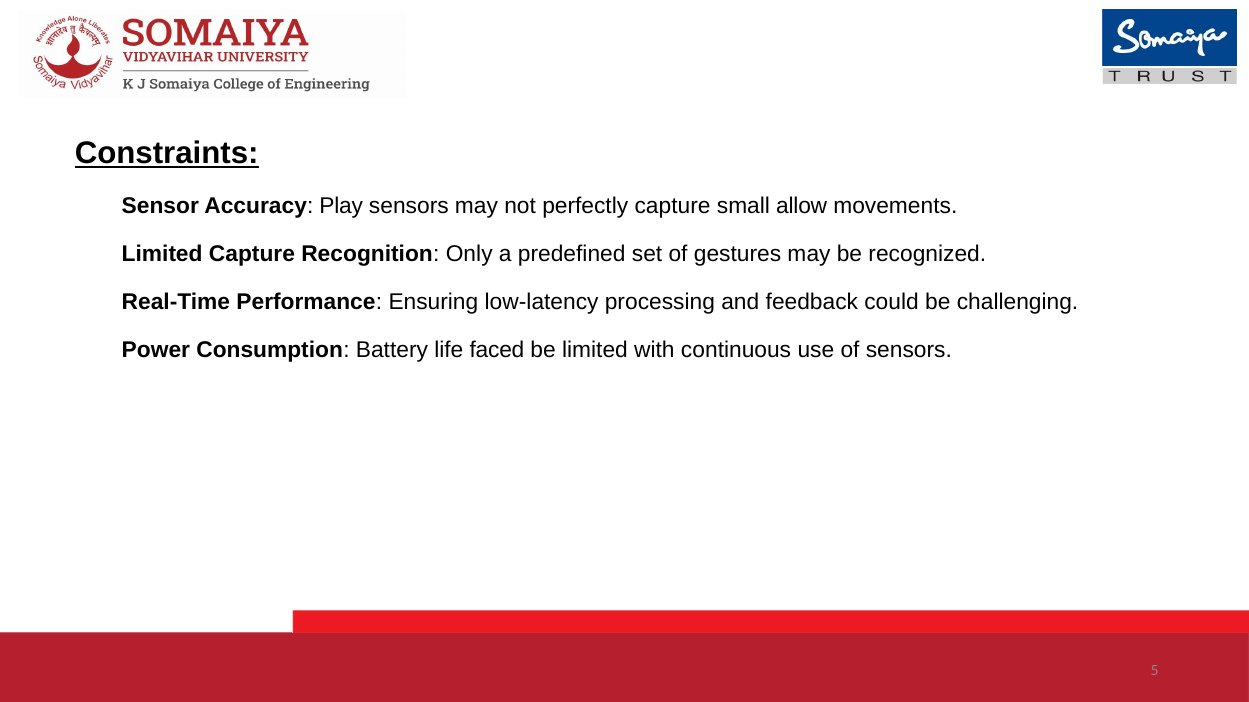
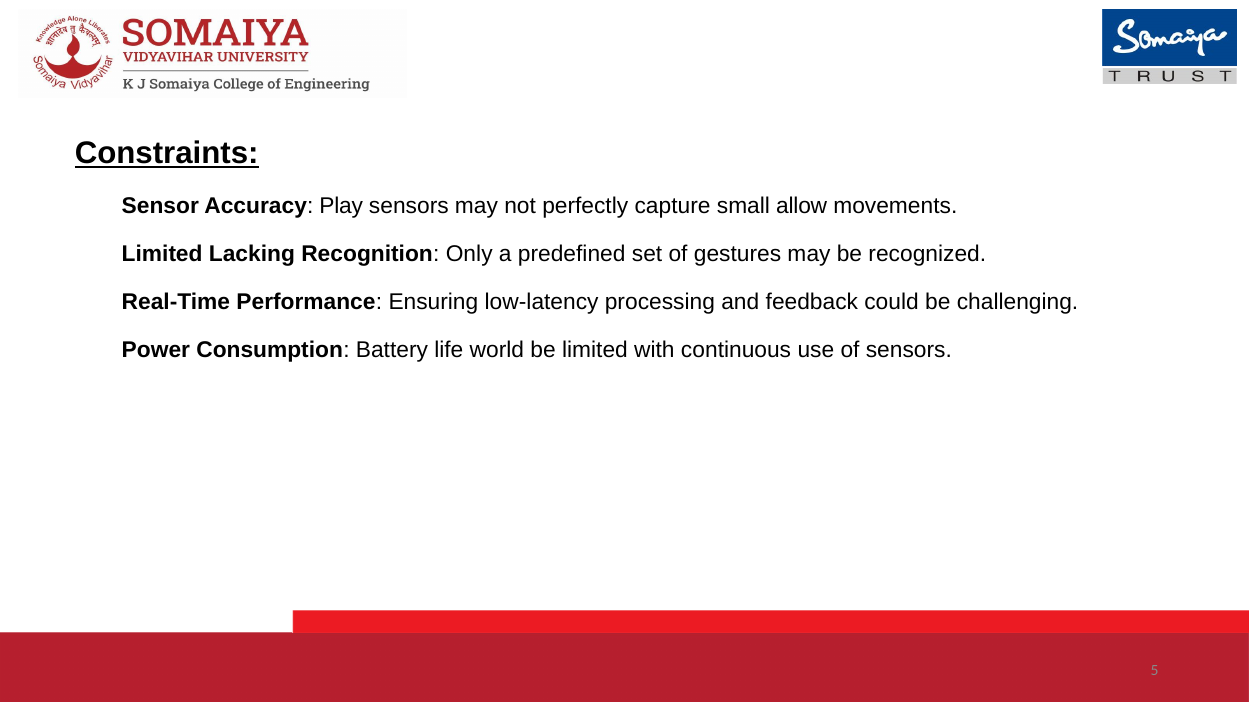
Limited Capture: Capture -> Lacking (252, 254)
faced: faced -> world (497, 350)
